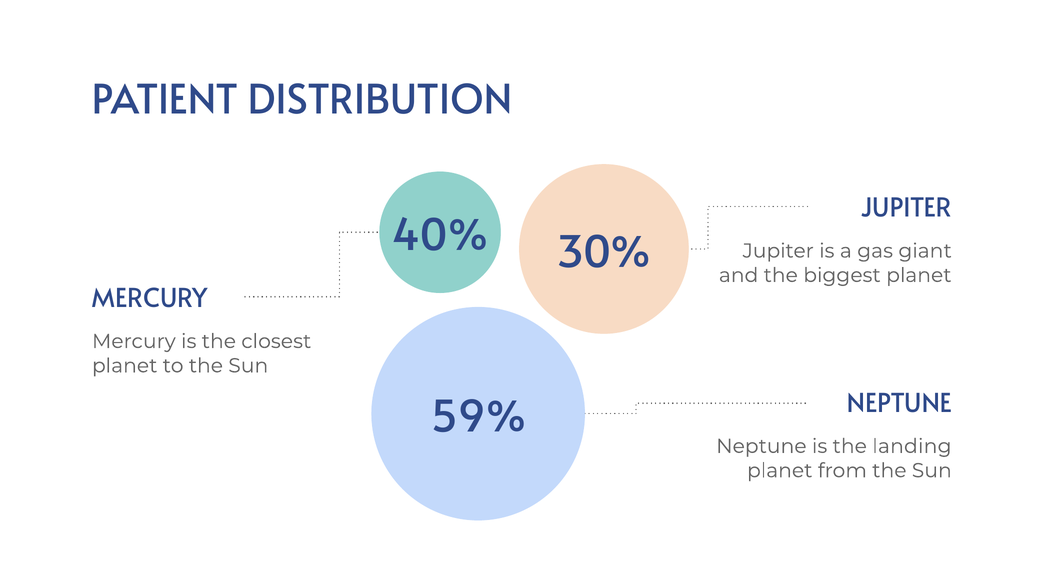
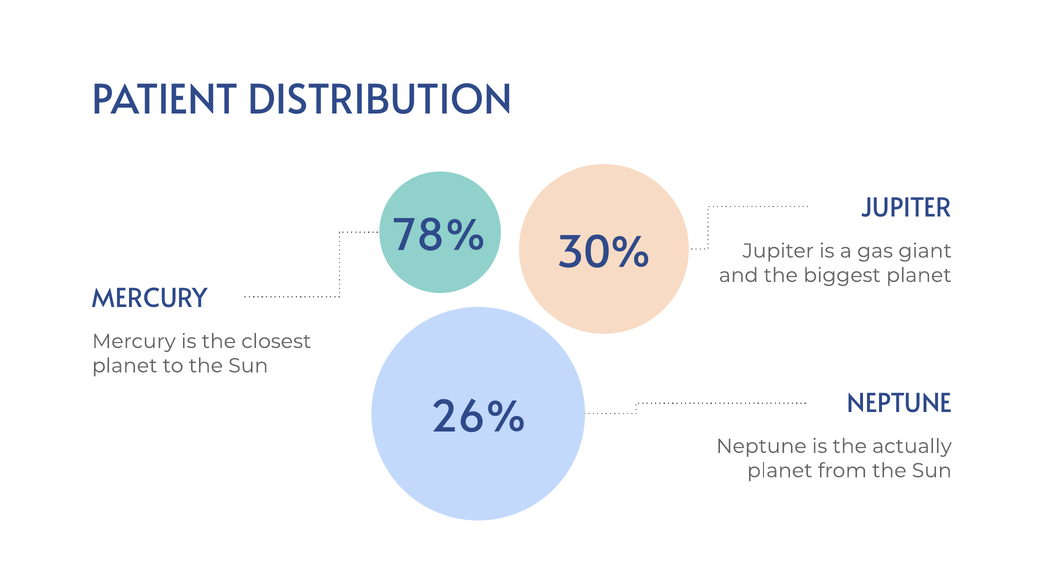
40%: 40% -> 78% (440, 236)
59%: 59% -> 26% (478, 417)
landing: landing -> actually (912, 446)
